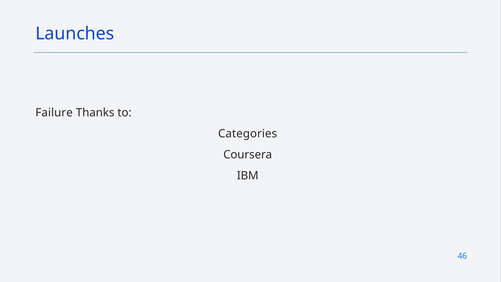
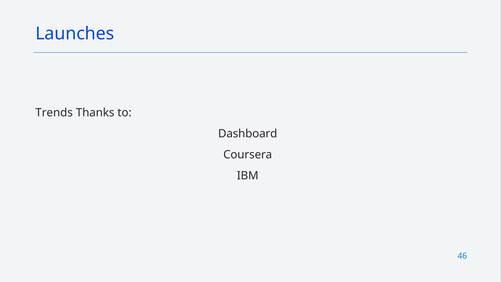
Failure: Failure -> Trends (54, 113)
Categories: Categories -> Dashboard (248, 134)
